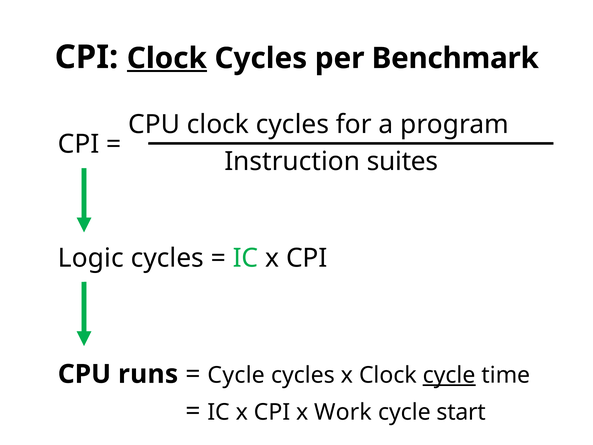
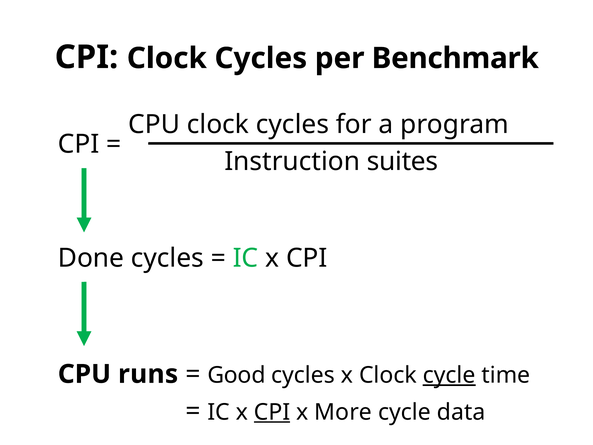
Clock underline: present -> none (167, 58)
Logic: Logic -> Done (91, 258)
Cycle: Cycle -> Good (236, 375)
CPI underline: none -> present (272, 412)
Work: Work -> More (343, 412)
start: start -> data (461, 412)
